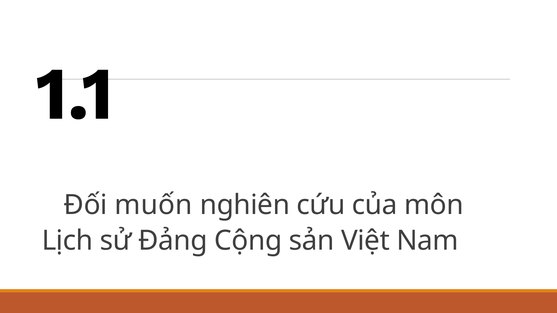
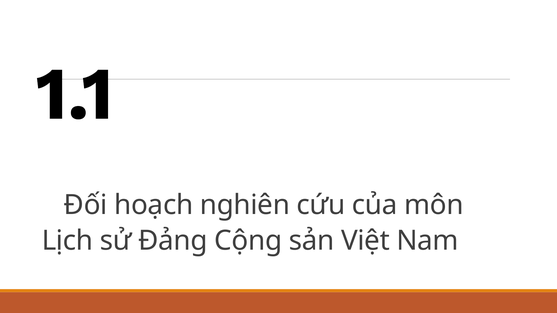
muốn: muốn -> hoạch (154, 205)
